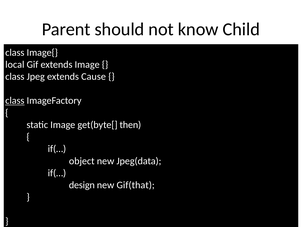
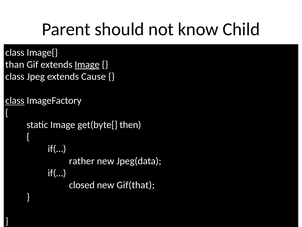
local: local -> than (15, 64)
Image underline: none -> present (87, 64)
object: object -> rather (82, 161)
design: design -> closed (82, 185)
